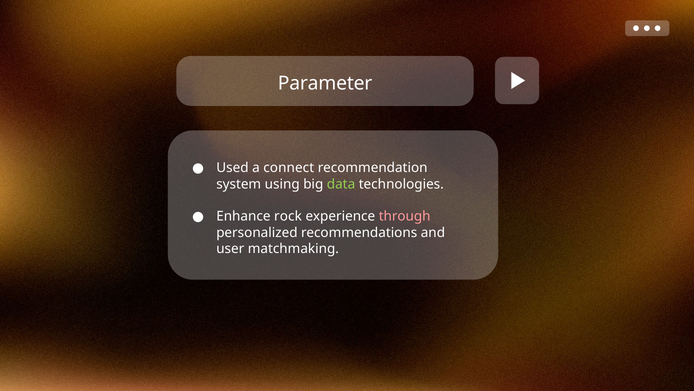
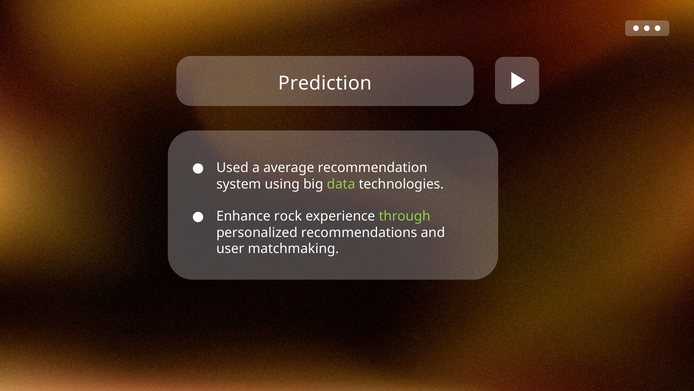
Parameter: Parameter -> Prediction (325, 83)
connect: connect -> average (289, 168)
through colour: pink -> light green (405, 216)
